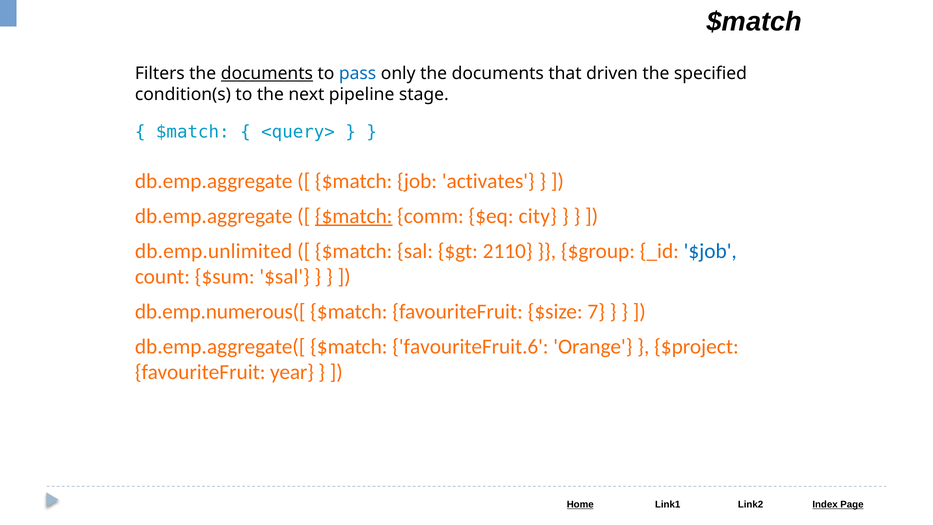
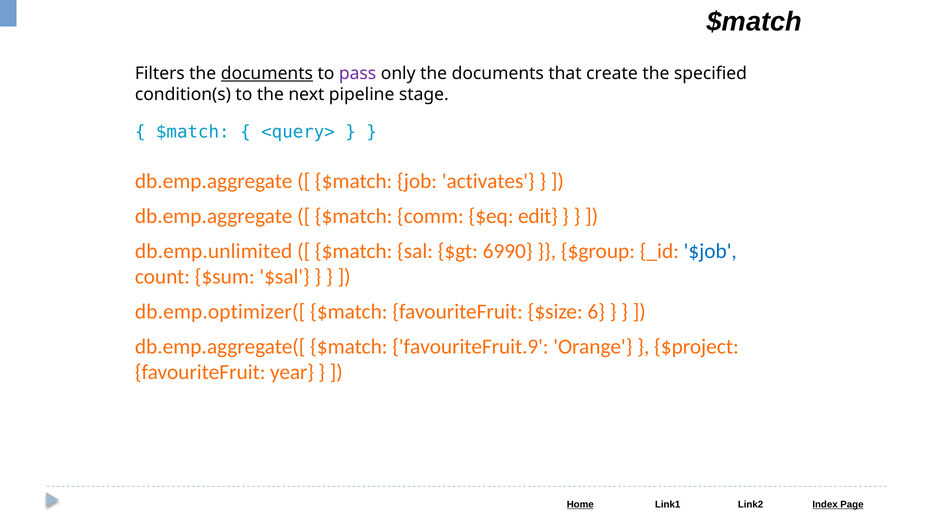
pass colour: blue -> purple (358, 73)
driven: driven -> create (612, 73)
$match underline: present -> none (354, 216)
city: city -> edit (538, 216)
2110: 2110 -> 6990 (508, 251)
db.emp.numerous([: db.emp.numerous([ -> db.emp.optimizer([ (220, 312)
7: 7 -> 6 (596, 312)
favouriteFruit.6: favouriteFruit.6 -> favouriteFruit.9 (470, 347)
